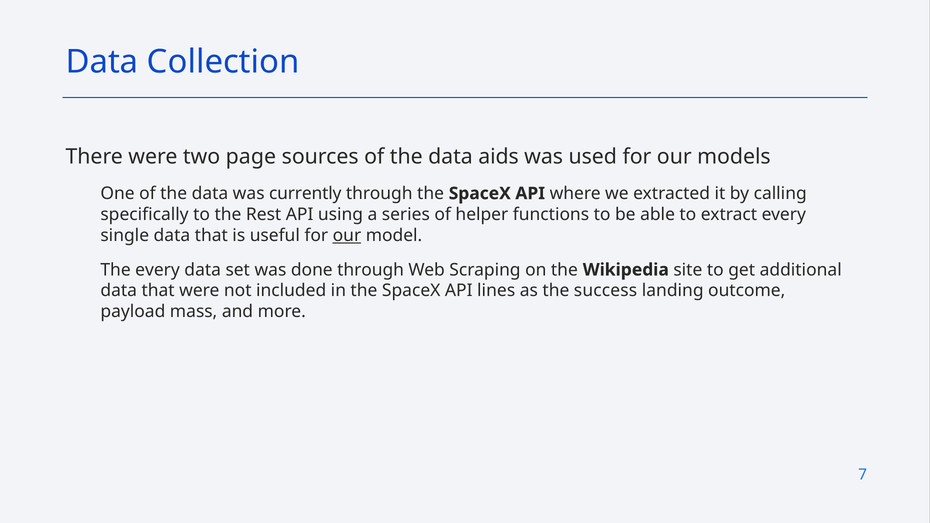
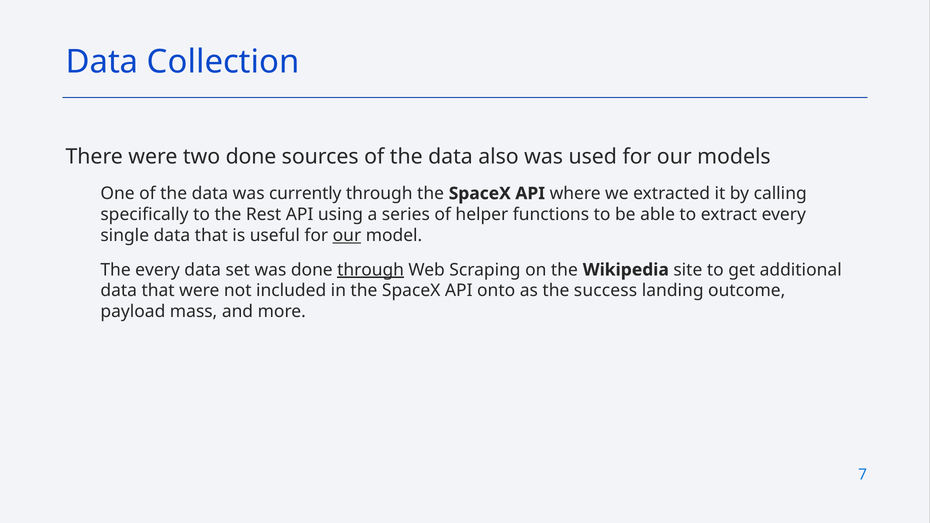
two page: page -> done (251, 157)
aids: aids -> also (498, 157)
through underline: none -> present (371, 270)
lines: lines -> onto (496, 291)
